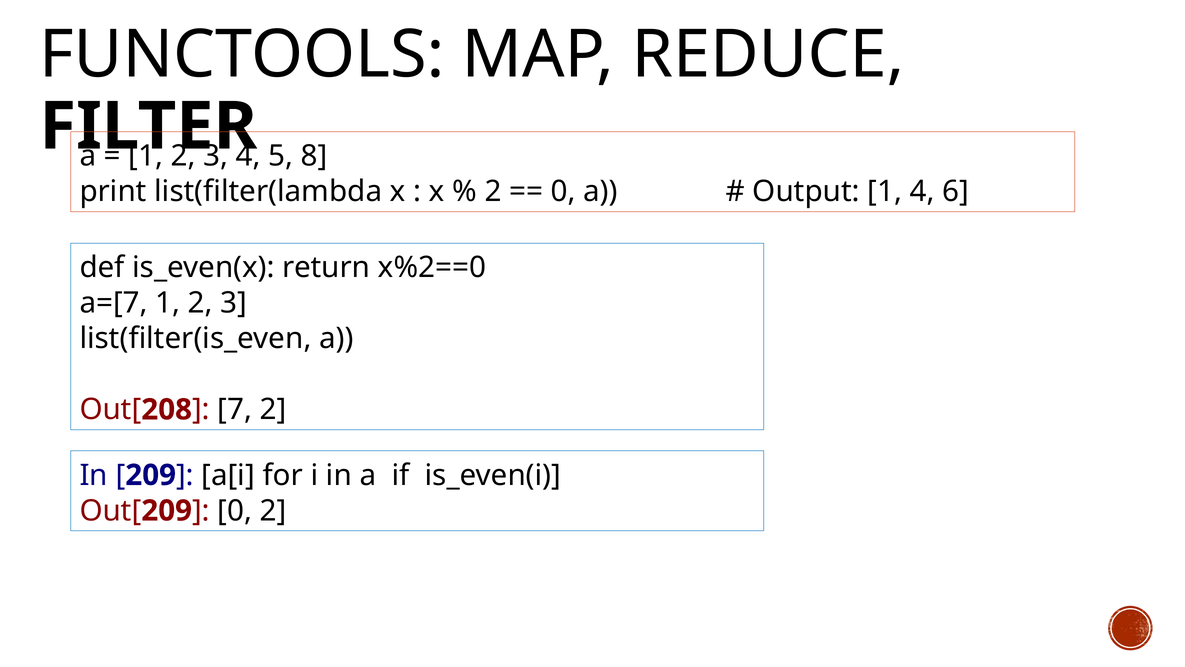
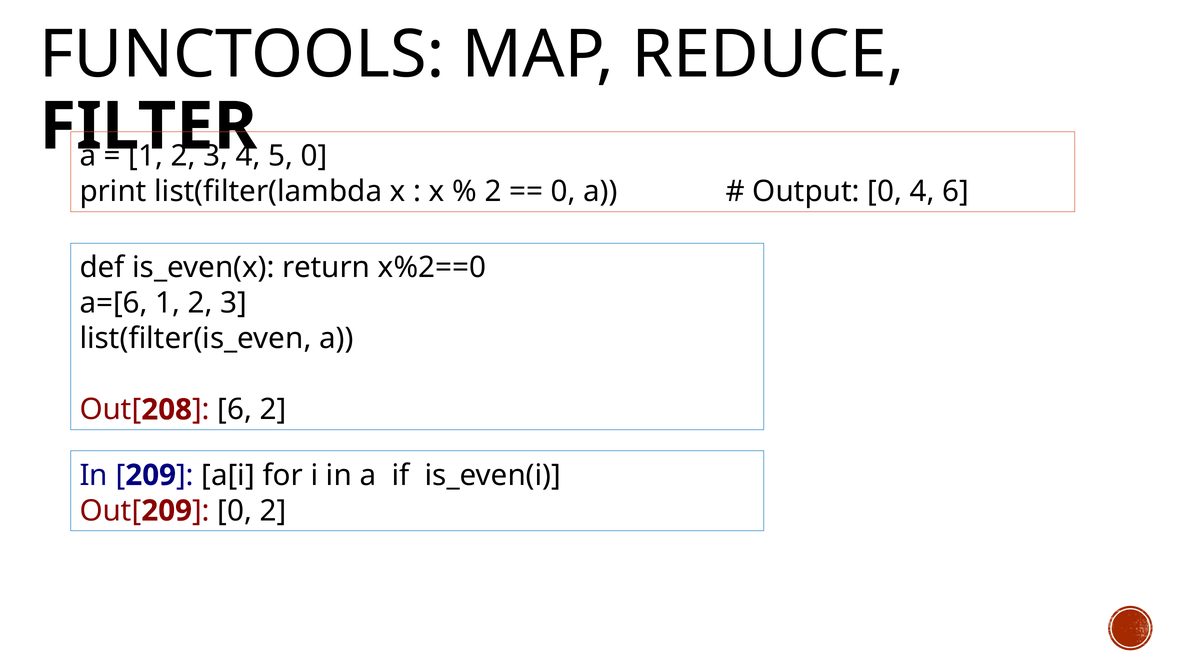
5 8: 8 -> 0 (314, 156)
Output 1: 1 -> 0 (885, 191)
a=[7: a=[7 -> a=[6 (114, 303)
7: 7 -> 6 (235, 409)
